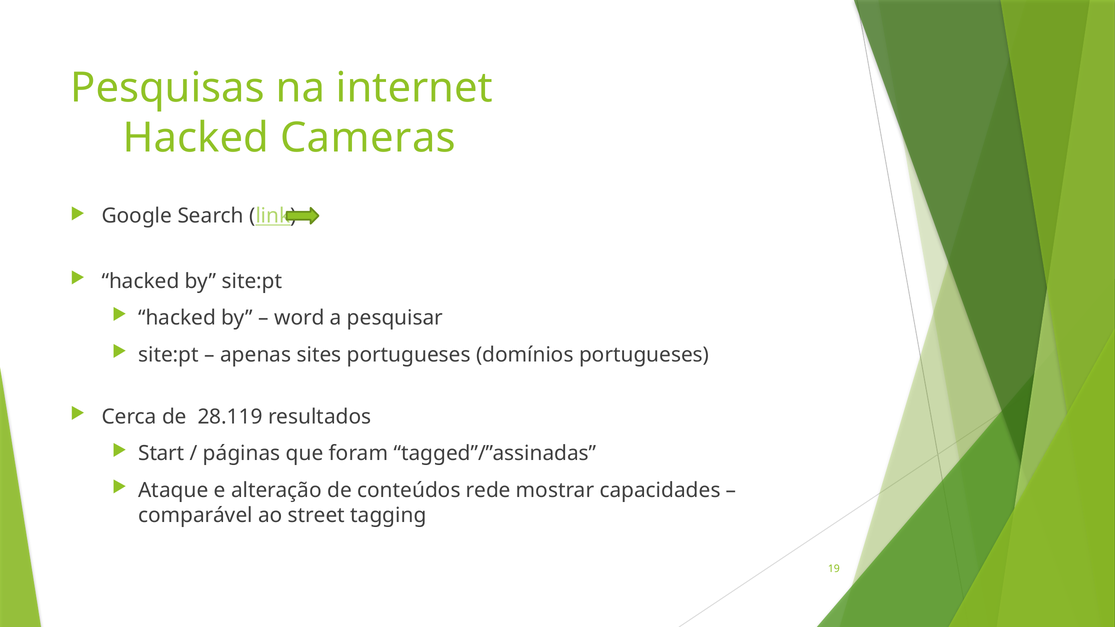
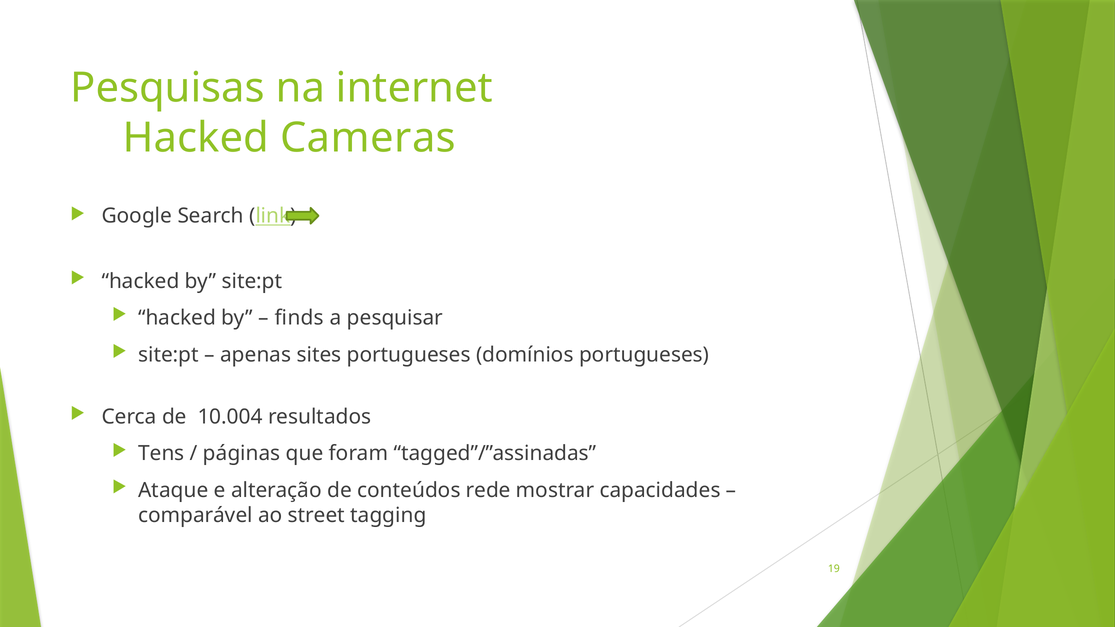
word: word -> finds (299, 318)
28.119: 28.119 -> 10.004 (230, 417)
Start: Start -> Tens (161, 454)
